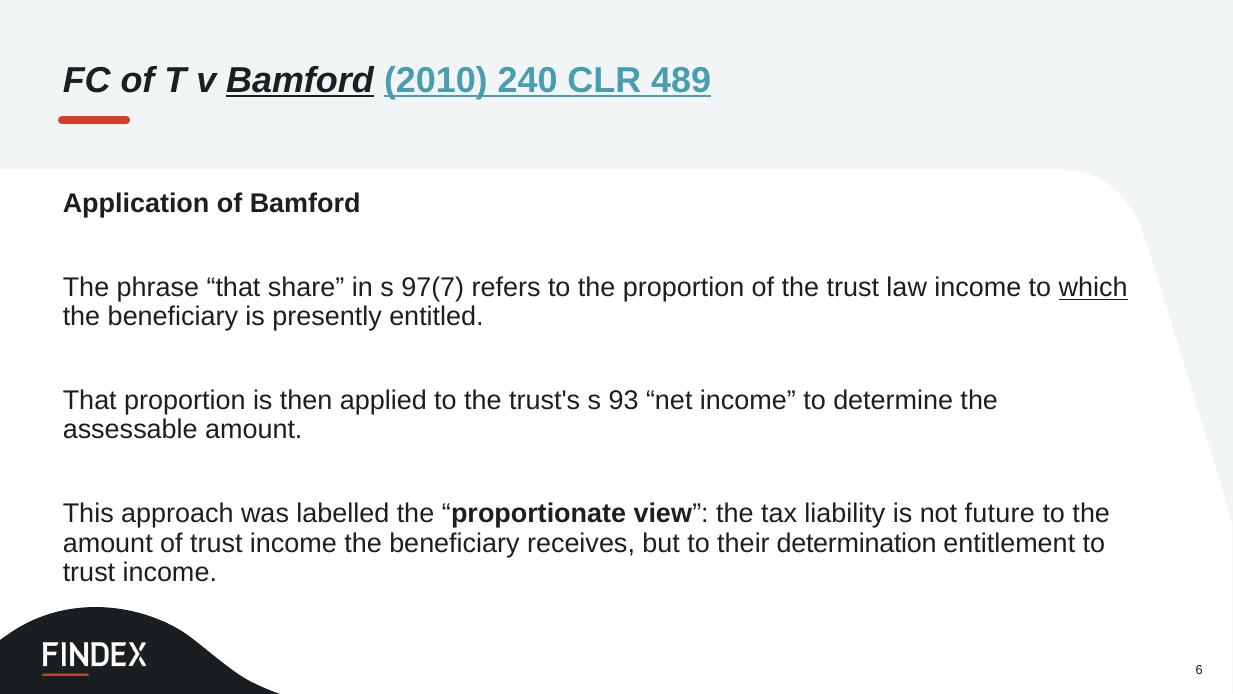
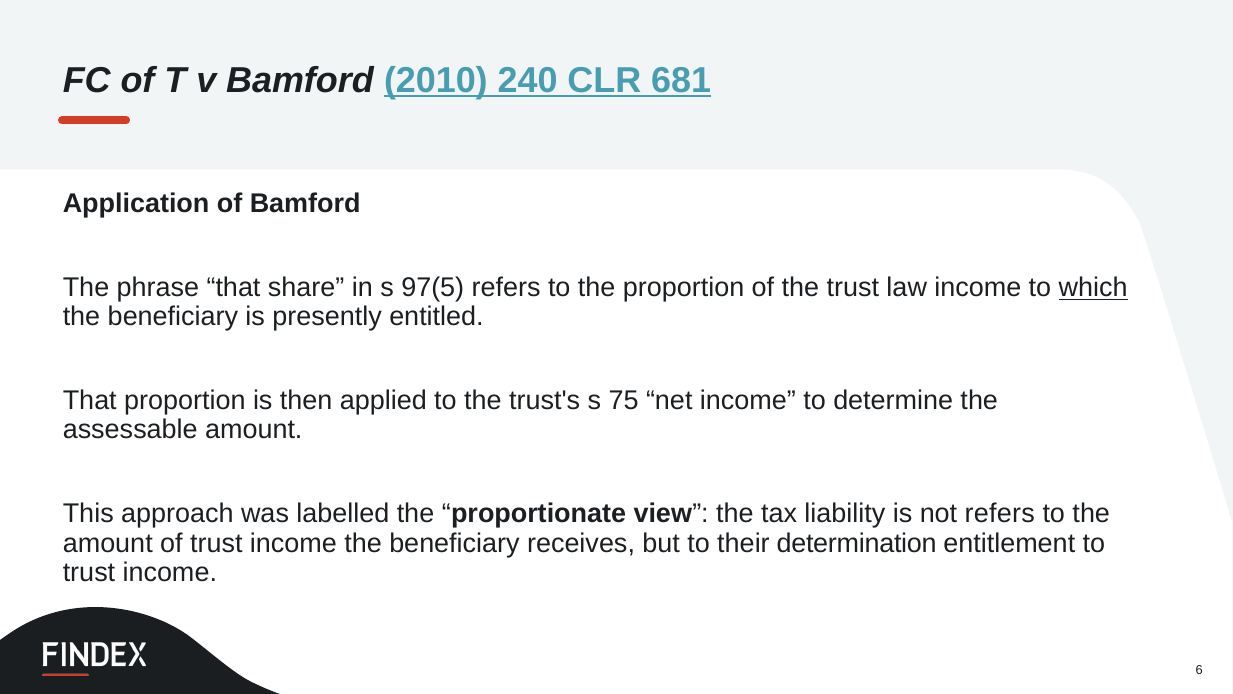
Bamford underline: present -> none (300, 80)
489: 489 -> 681 (681, 80)
97(7: 97(7 -> 97(5 (433, 288)
93: 93 -> 75 (624, 401)
not future: future -> refers (1000, 514)
